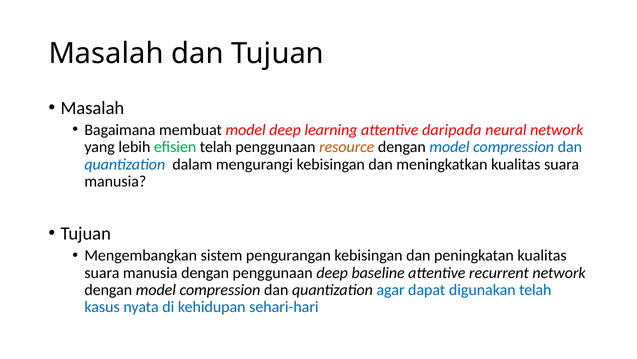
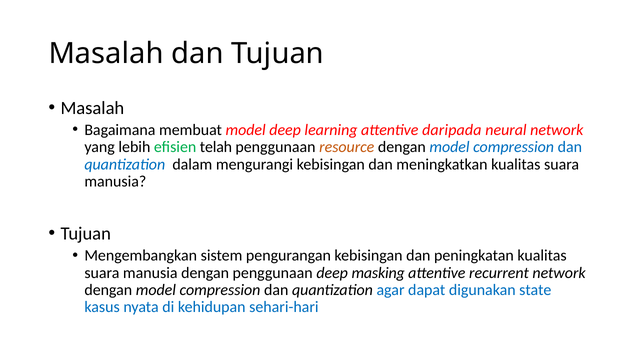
baseline: baseline -> masking (378, 272)
digunakan telah: telah -> state (535, 289)
